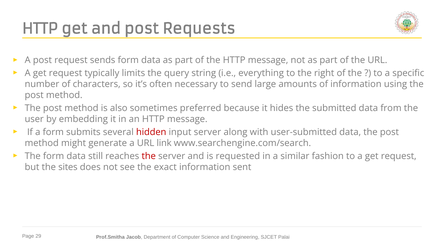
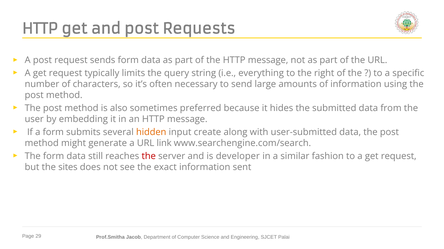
hidden colour: red -> orange (151, 132)
input server: server -> create (207, 132)
requested: requested -> developer (238, 156)
